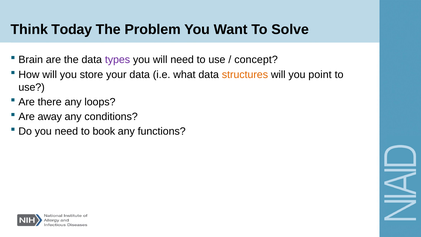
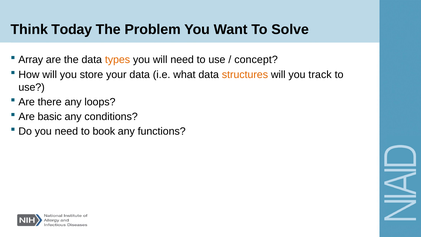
Brain: Brain -> Array (31, 60)
types colour: purple -> orange (118, 60)
point: point -> track (320, 75)
away: away -> basic (50, 117)
